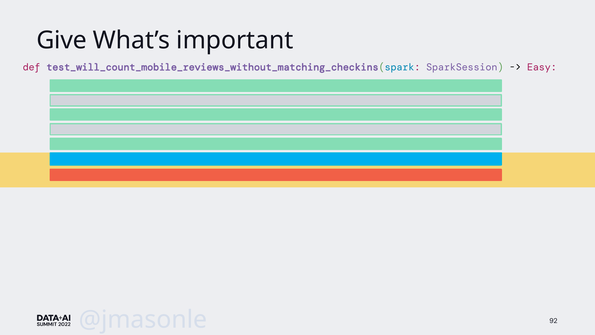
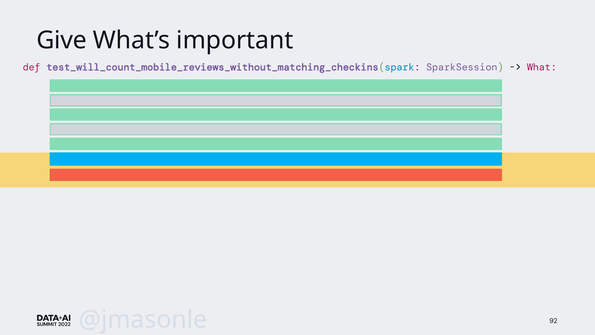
Easy: Easy -> What (542, 67)
